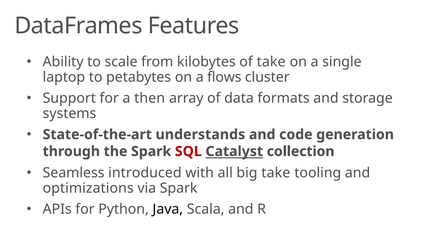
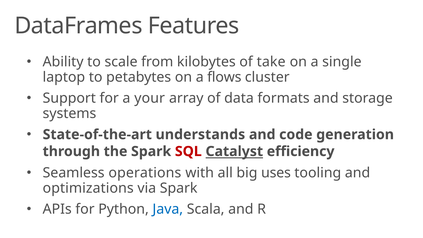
then: then -> your (150, 98)
collection: collection -> efficiency (301, 151)
introduced: introduced -> operations (145, 173)
big take: take -> uses (276, 173)
Java colour: black -> blue (168, 209)
